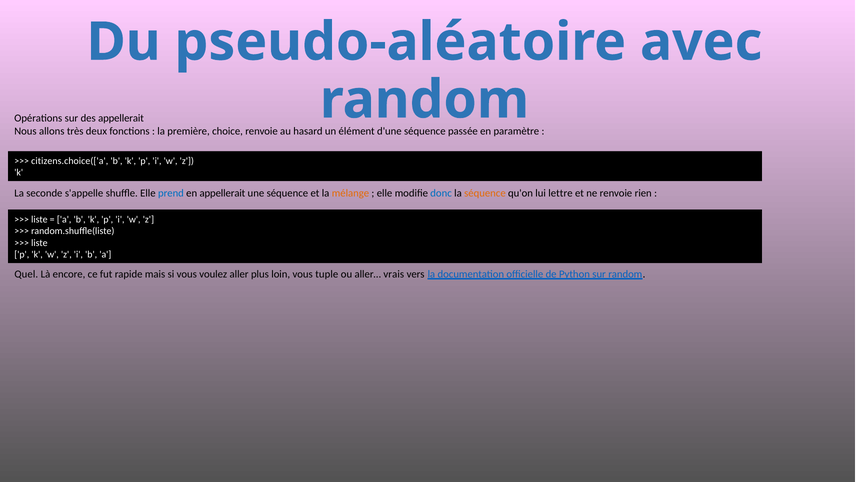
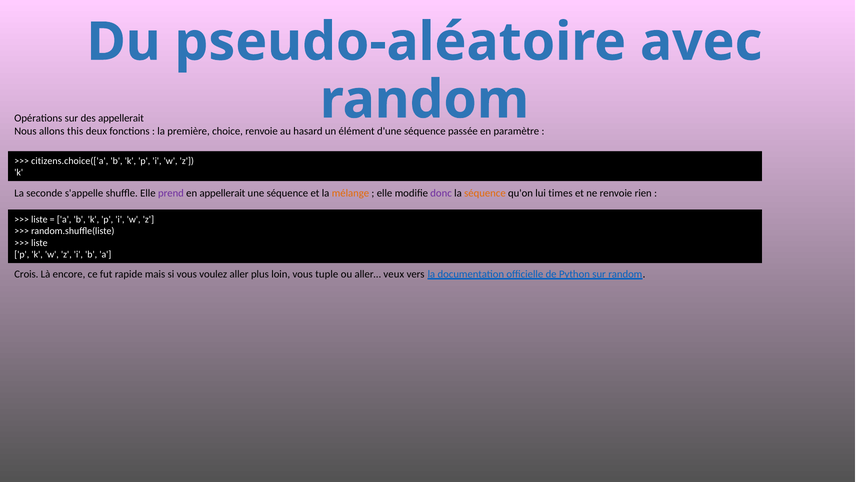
très: très -> this (75, 131)
prend colour: blue -> purple (171, 193)
donc colour: blue -> purple (441, 193)
lettre: lettre -> times (560, 193)
Quel: Quel -> Crois (26, 274)
vrais: vrais -> veux (394, 274)
